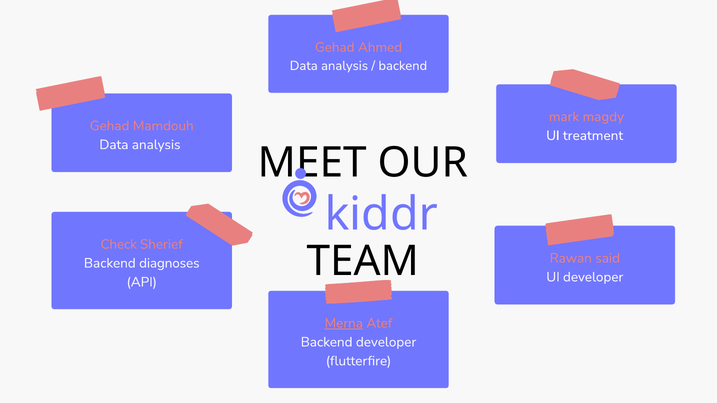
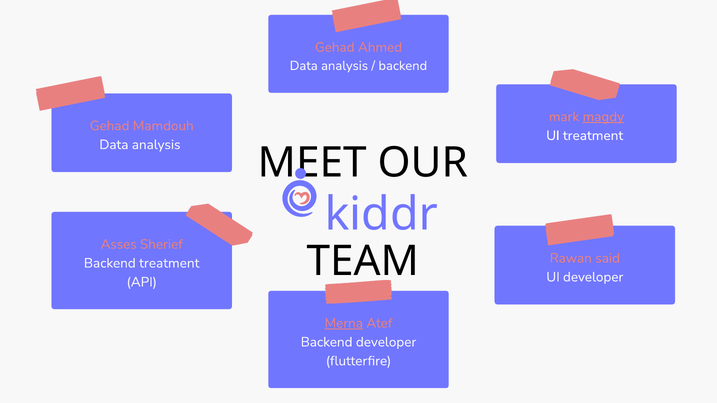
magdy underline: none -> present (603, 117)
Check: Check -> Asses (119, 244)
Backend diagnoses: diagnoses -> treatment (169, 263)
